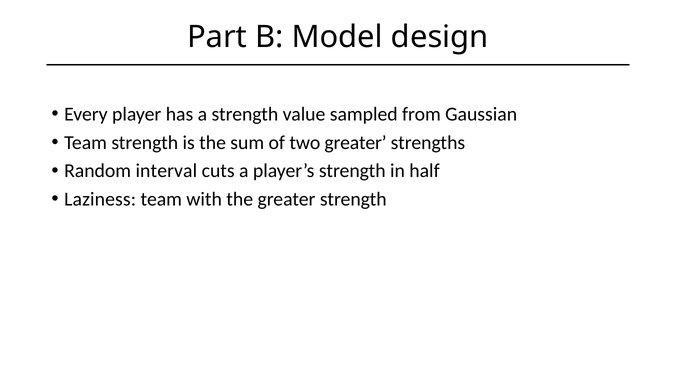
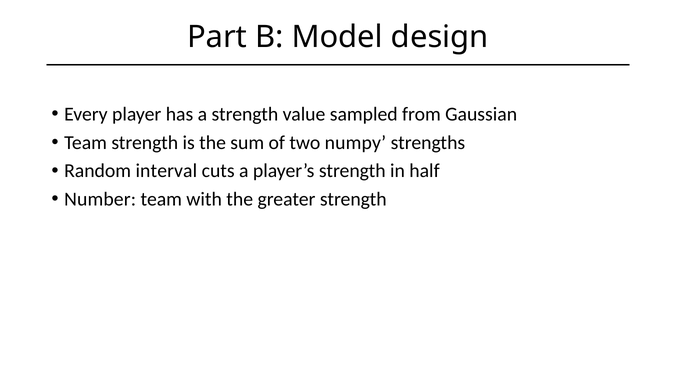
two greater: greater -> numpy (355, 143)
Laziness: Laziness -> Number (100, 199)
